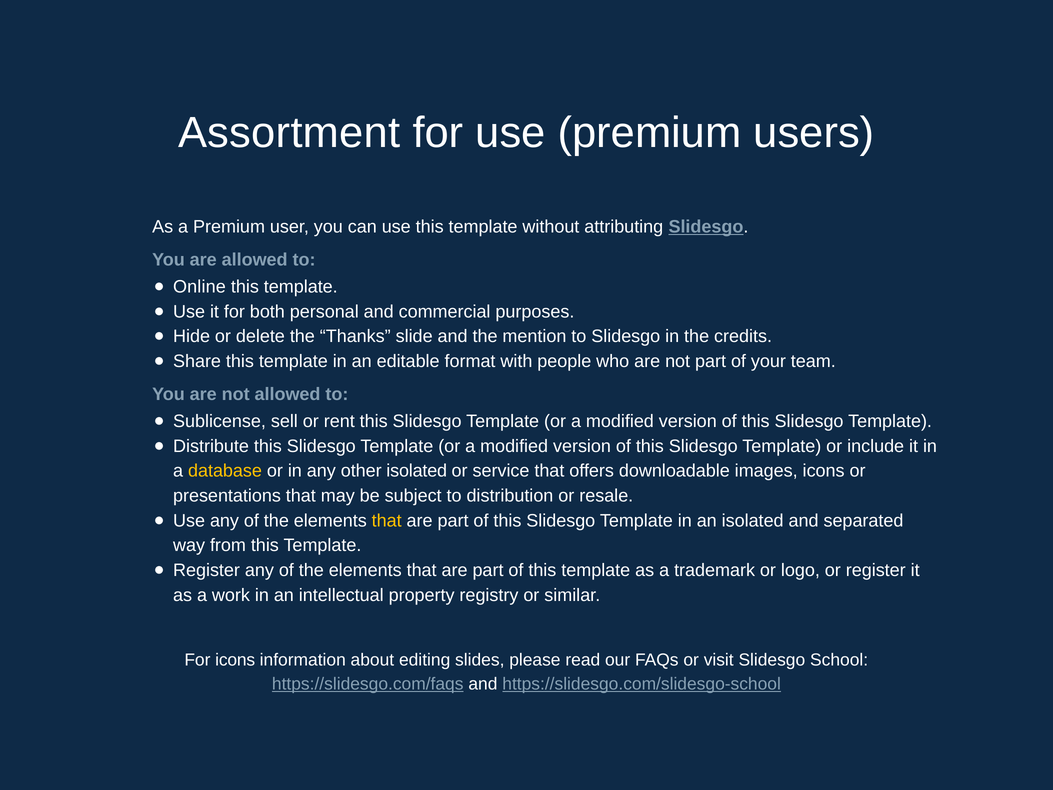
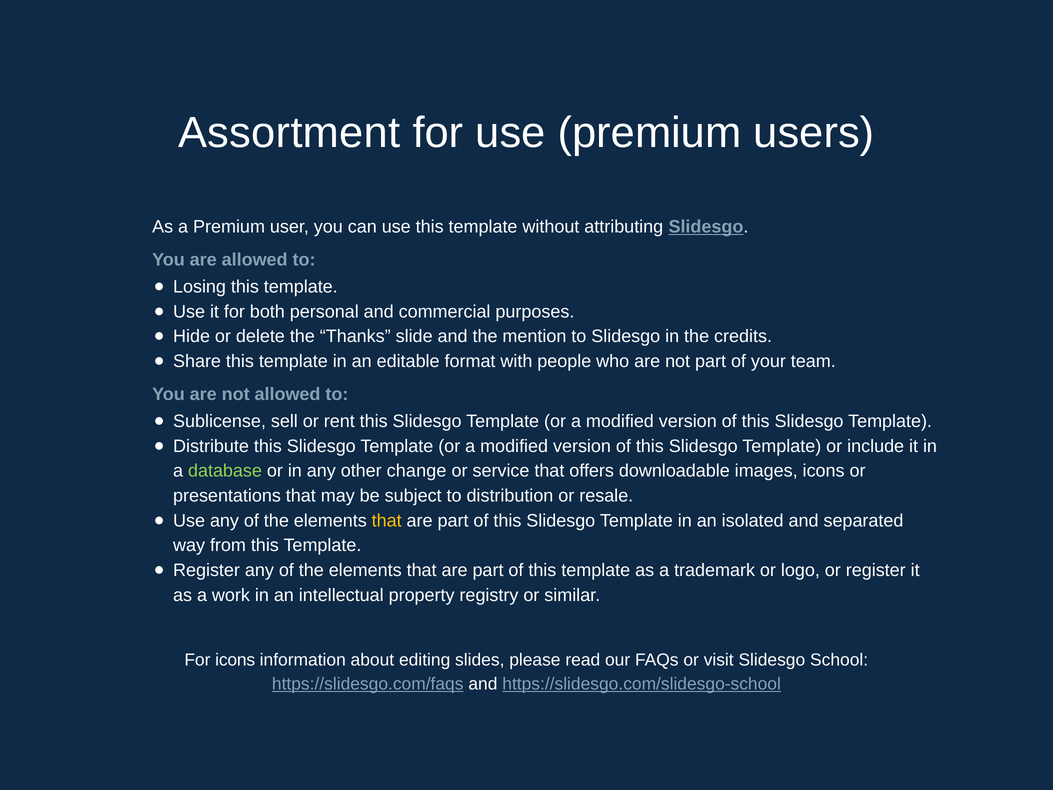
Online: Online -> Losing (200, 287)
database colour: yellow -> light green (225, 471)
other isolated: isolated -> change (417, 471)
